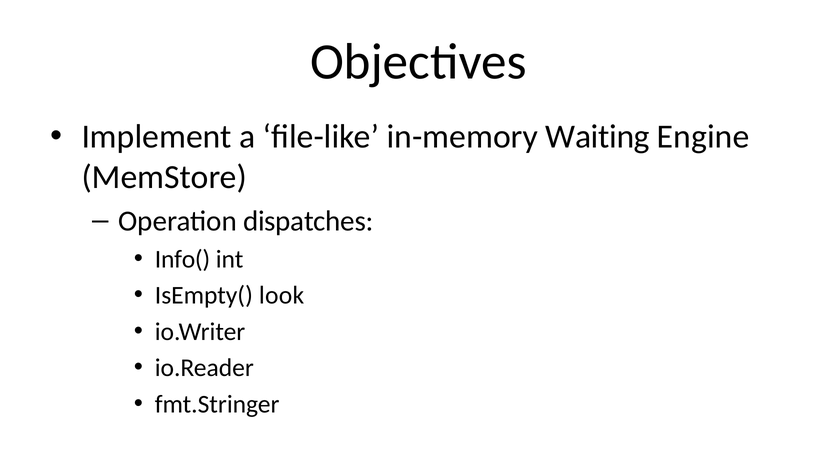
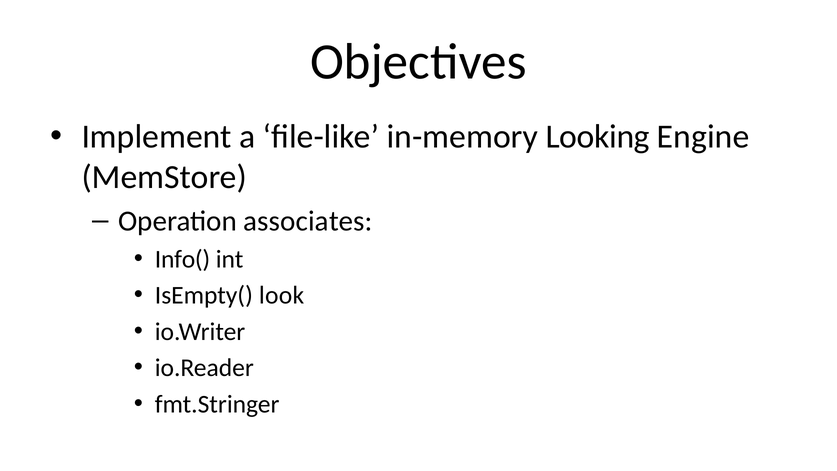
Waiting: Waiting -> Looking (598, 137)
dispatches: dispatches -> associates (308, 221)
